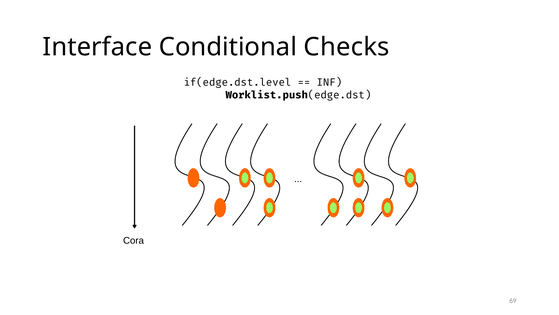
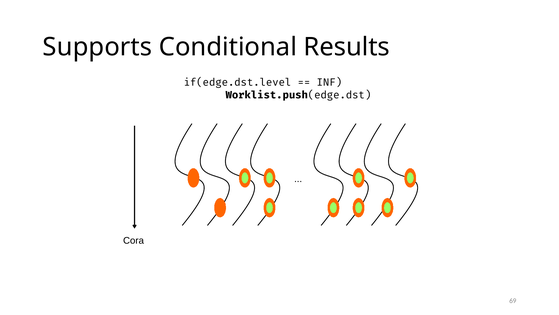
Interface: Interface -> Supports (97, 47)
Checks: Checks -> Results (347, 47)
